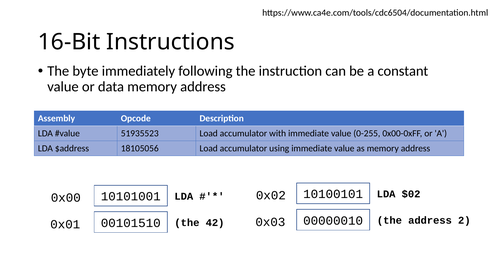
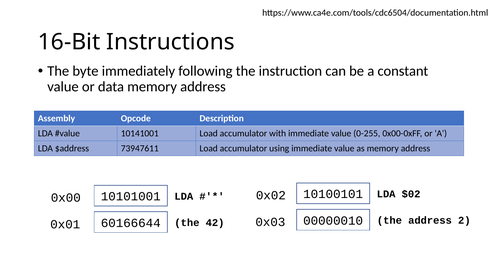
51935523: 51935523 -> 10141001 (140, 133)
18105056: 18105056 -> 73947611 (140, 148)
00101510: 00101510 -> 60166644 (131, 223)
